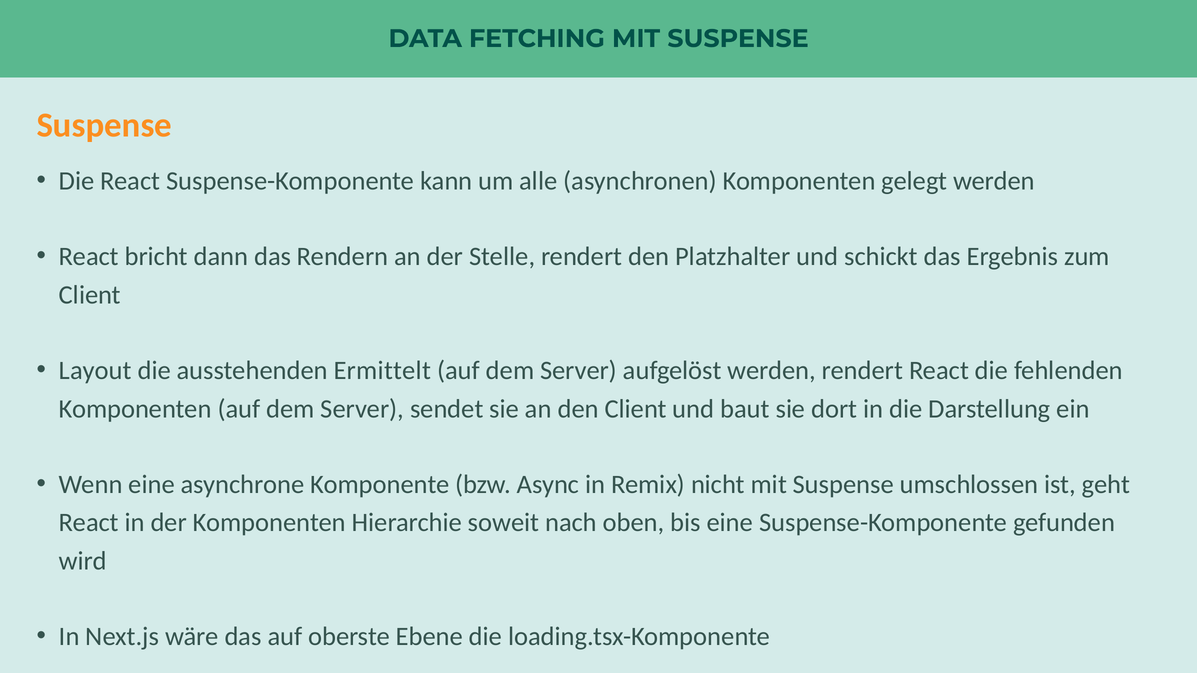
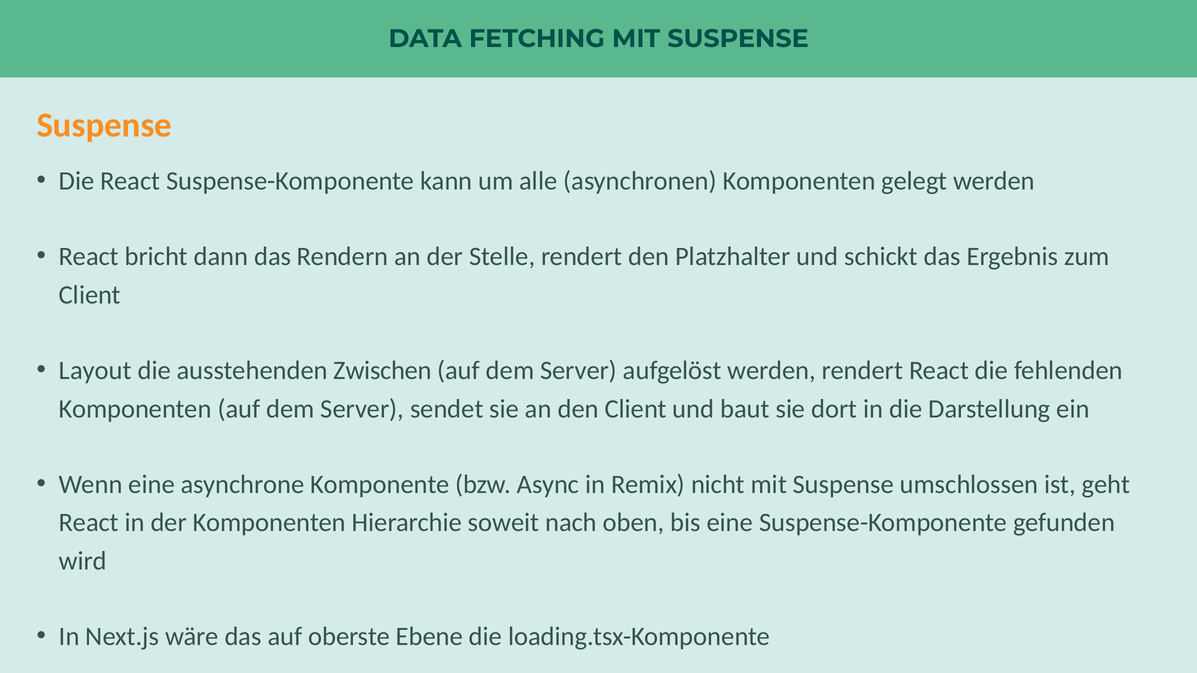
Ermittelt: Ermittelt -> Zwischen (383, 371)
